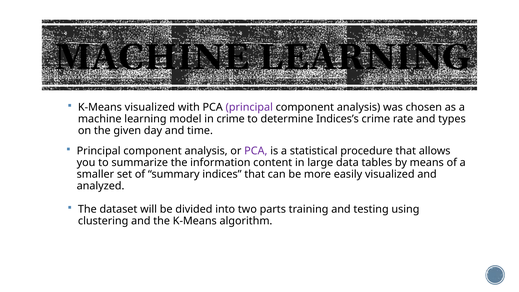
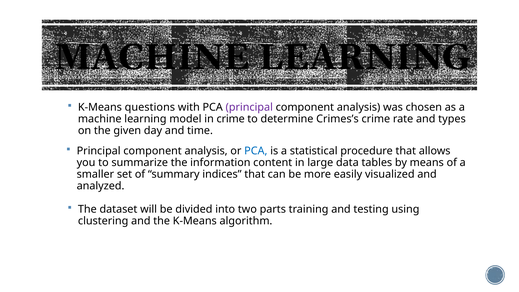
K-Means visualized: visualized -> questions (150, 107)
Indices’s: Indices’s -> Crimes’s (337, 119)
PCA colour: purple -> blue (256, 151)
